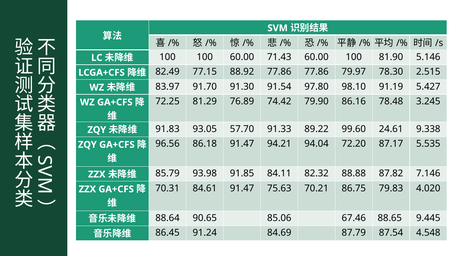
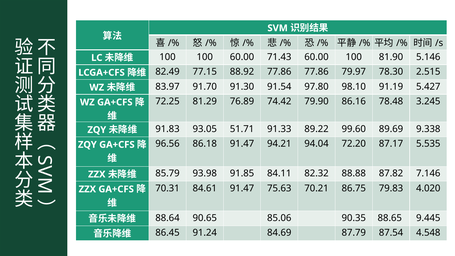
57.70: 57.70 -> 51.71 (242, 129)
24.61: 24.61 -> 89.69 (391, 129)
67.46: 67.46 -> 90.35 (354, 218)
